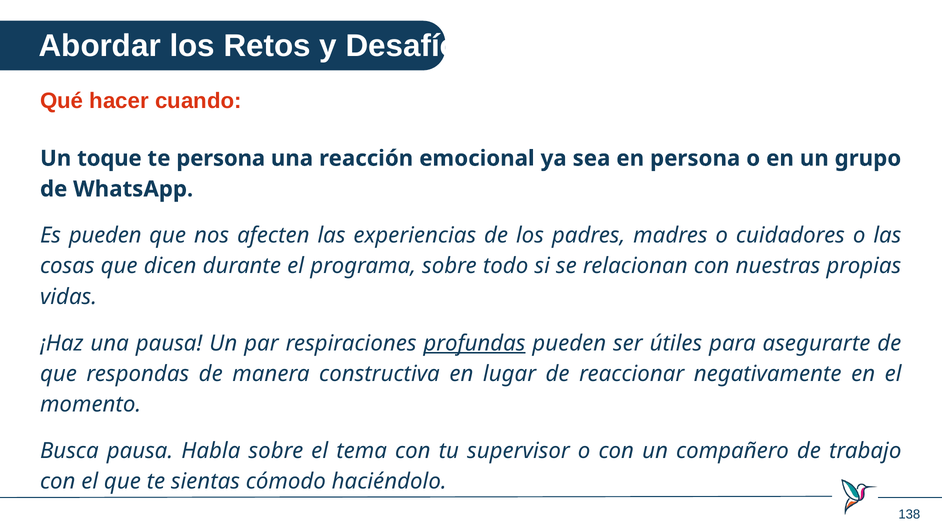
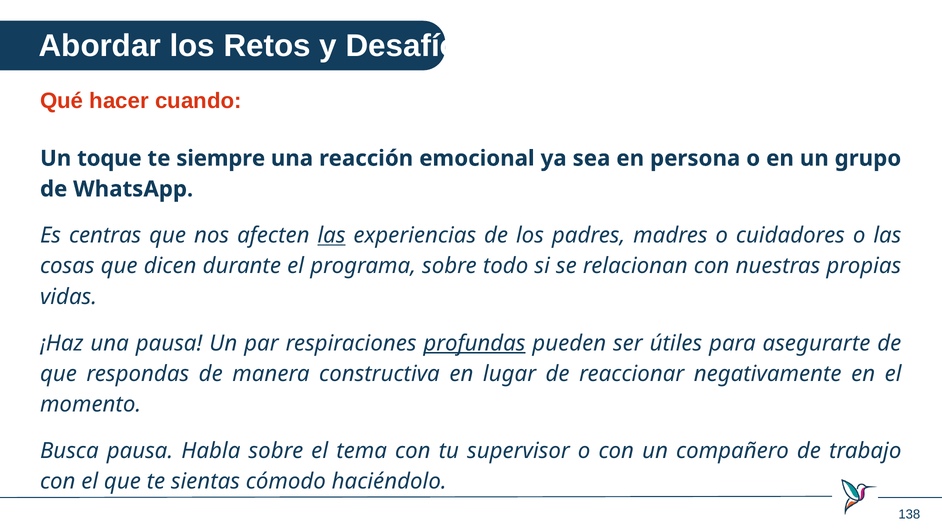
te persona: persona -> siempre (221, 158)
Es pueden: pueden -> centras (105, 235)
las underline: none -> present (331, 235)
